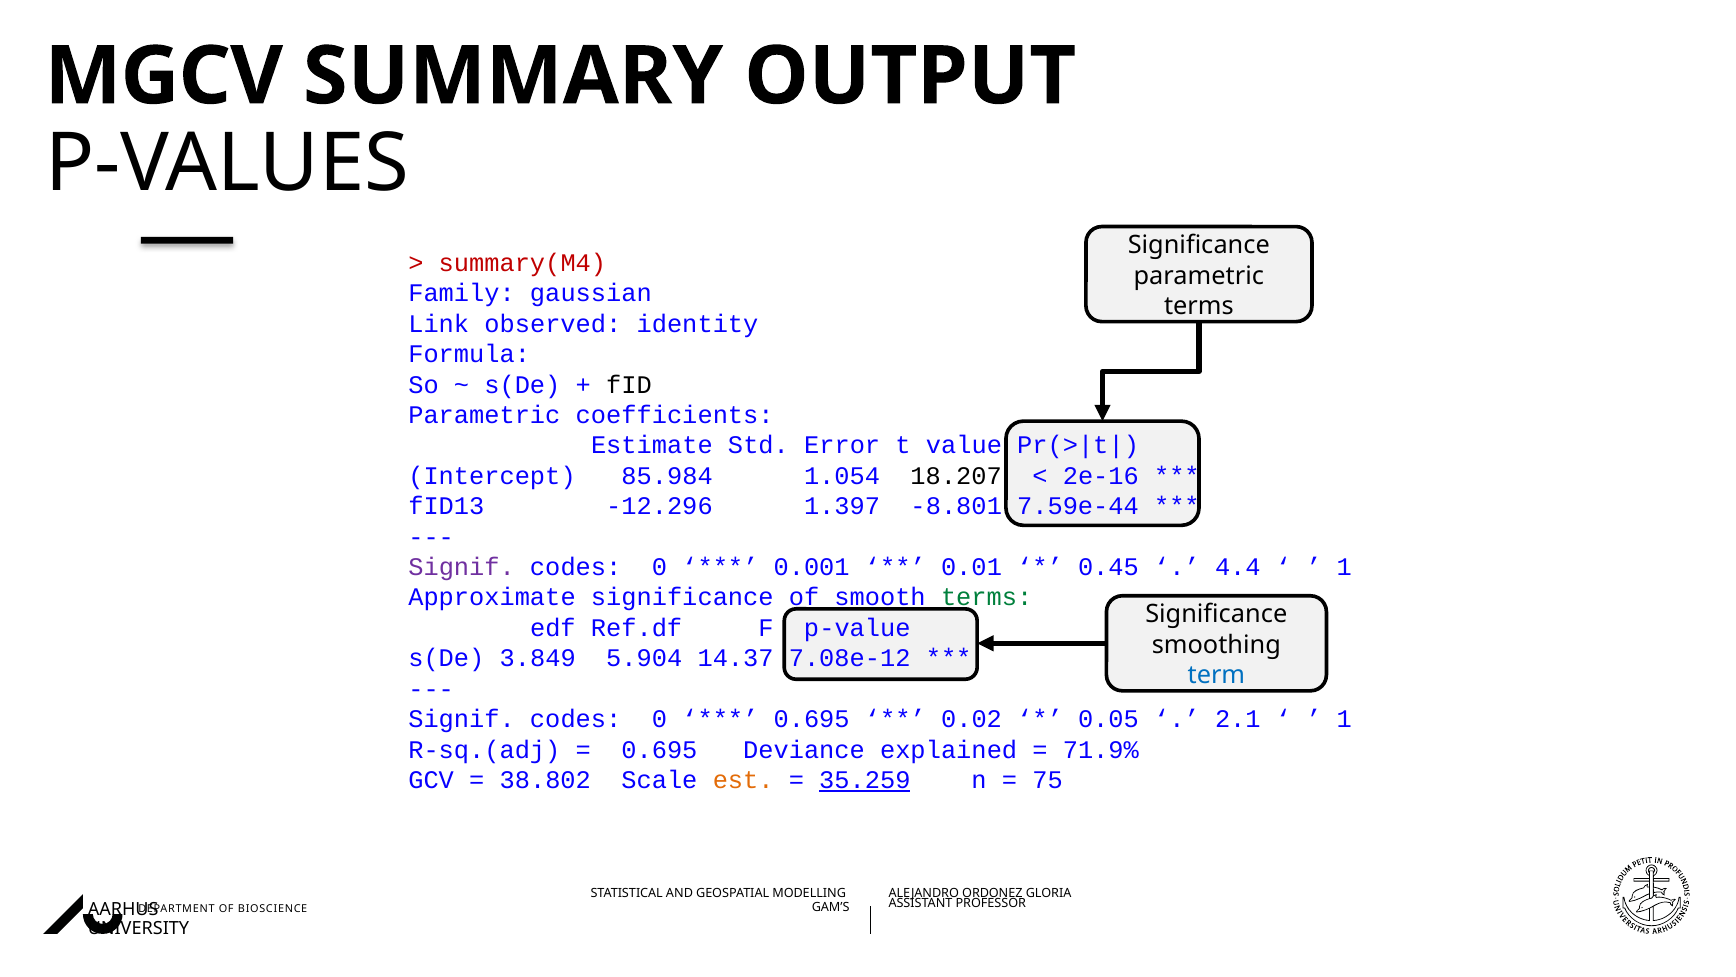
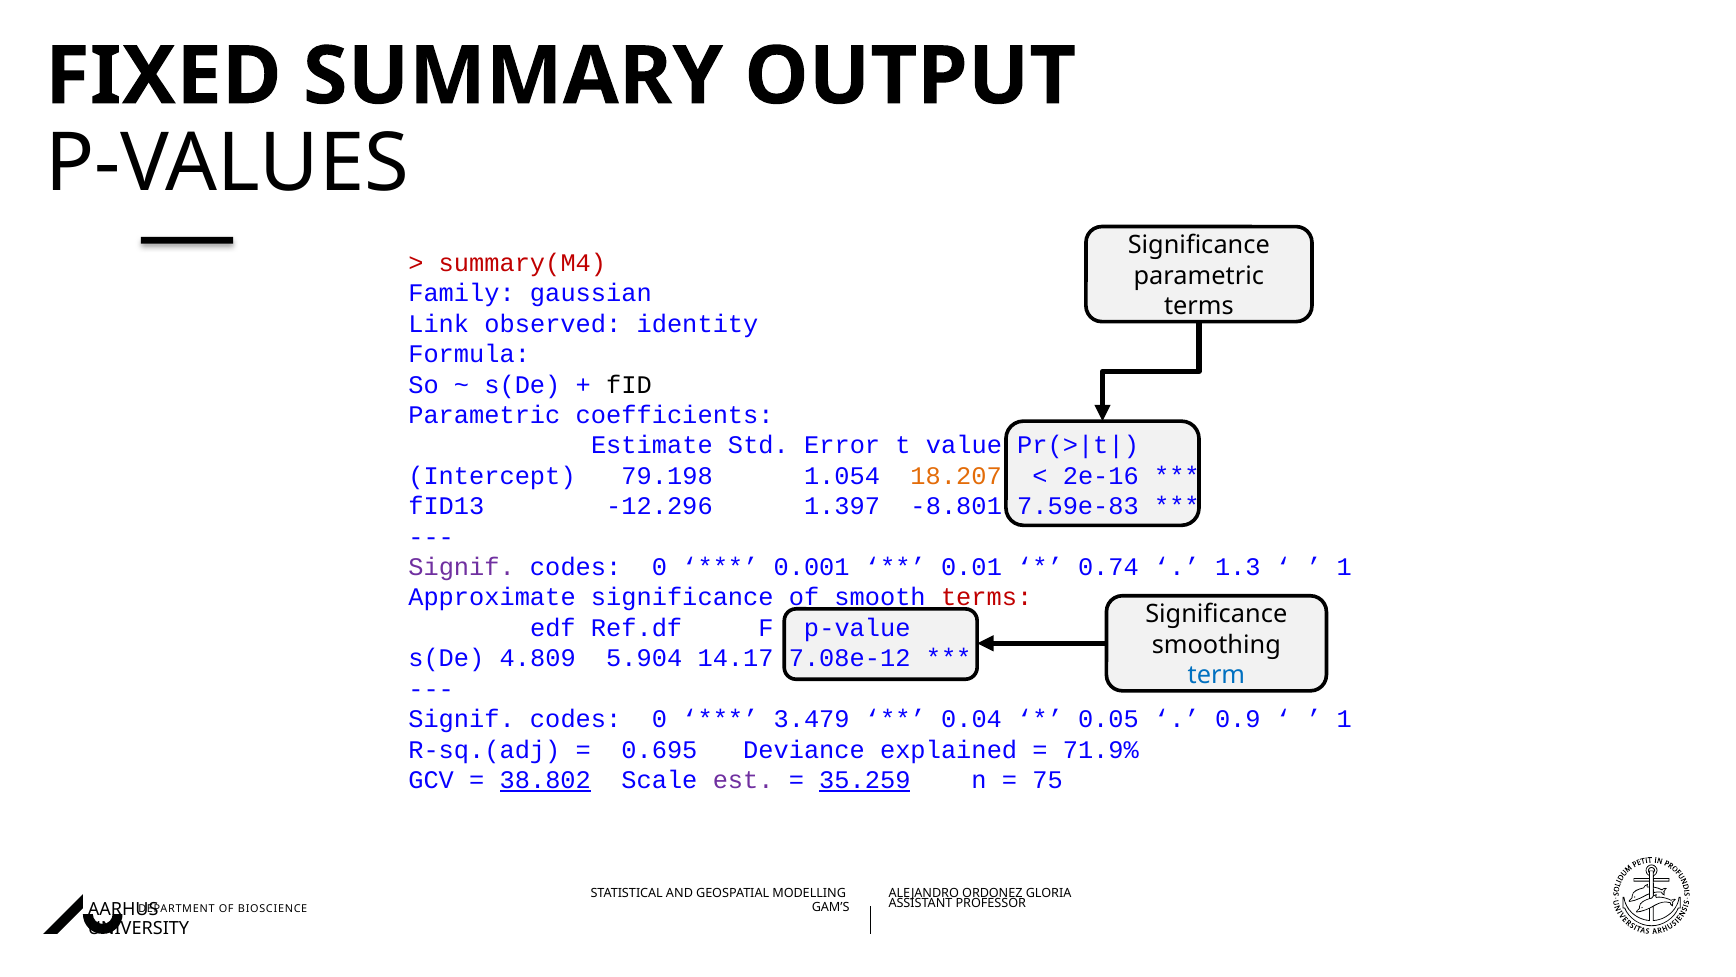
MGCV: MGCV -> FIXED (163, 76)
85.984: 85.984 -> 79.198 (667, 476)
18.207 colour: black -> orange (956, 476)
7.59e-44: 7.59e-44 -> 7.59e-83 (1078, 506)
0.45: 0.45 -> 0.74 (1108, 567)
4.4: 4.4 -> 1.3 (1238, 567)
terms colour: green -> red (987, 597)
3.849: 3.849 -> 4.809 (538, 658)
14.37: 14.37 -> 14.17 (736, 658)
0.695: 0.695 -> 3.479 (812, 719)
0.02: 0.02 -> 0.04 (971, 719)
2.1: 2.1 -> 0.9 (1238, 719)
38.802 underline: none -> present (545, 780)
est colour: orange -> purple (743, 780)
